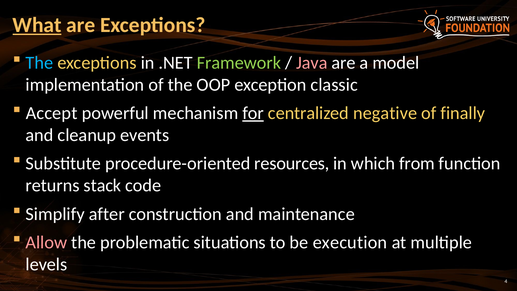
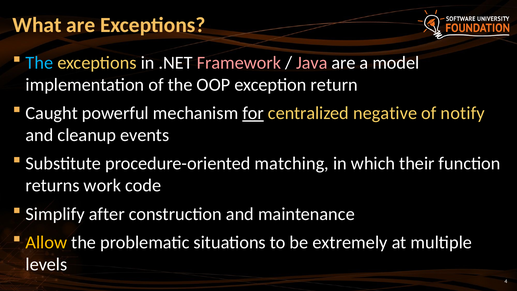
What underline: present -> none (37, 25)
Framework colour: light green -> pink (239, 63)
classic: classic -> return (334, 85)
Accept: Accept -> Caught (52, 113)
finally: finally -> notify (463, 113)
resources: resources -> matching (292, 163)
from: from -> their (417, 163)
stack: stack -> work (102, 185)
Allow colour: pink -> yellow (46, 242)
execution: execution -> extremely (350, 242)
